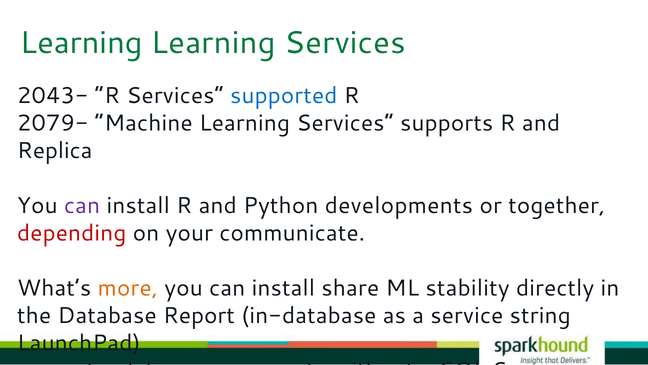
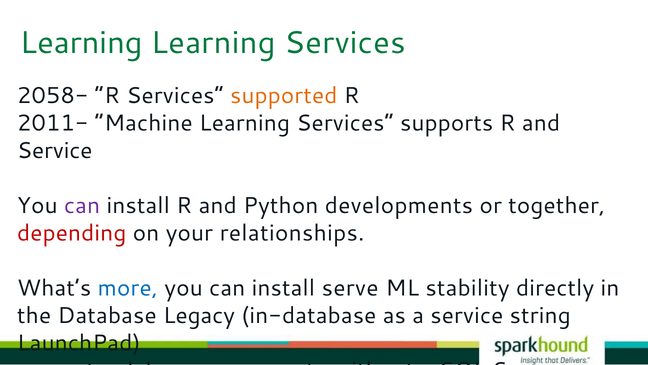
2043-: 2043- -> 2058- (53, 96)
supported colour: blue -> orange (284, 96)
2079-: 2079- -> 2011- (53, 123)
Replica: Replica -> Service (55, 151)
communicate: communicate -> relationships (292, 233)
more colour: orange -> blue (128, 288)
share: share -> serve (350, 288)
Report: Report -> Legacy (199, 315)
